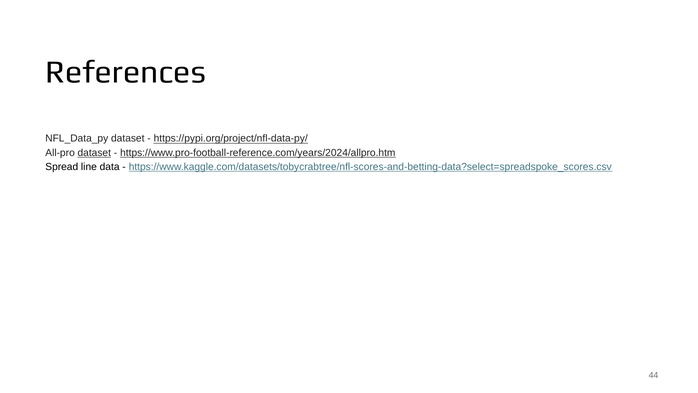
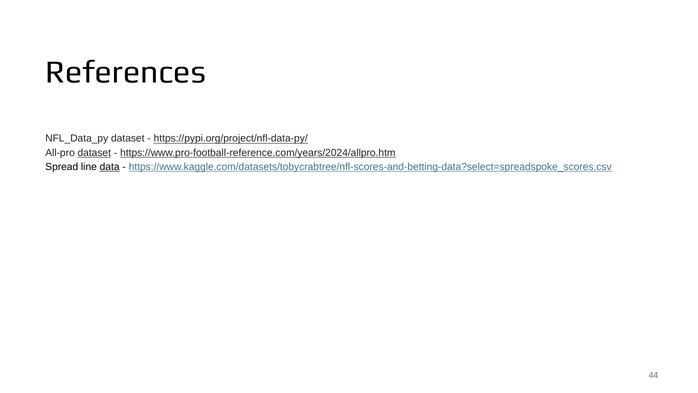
data underline: none -> present (110, 167)
